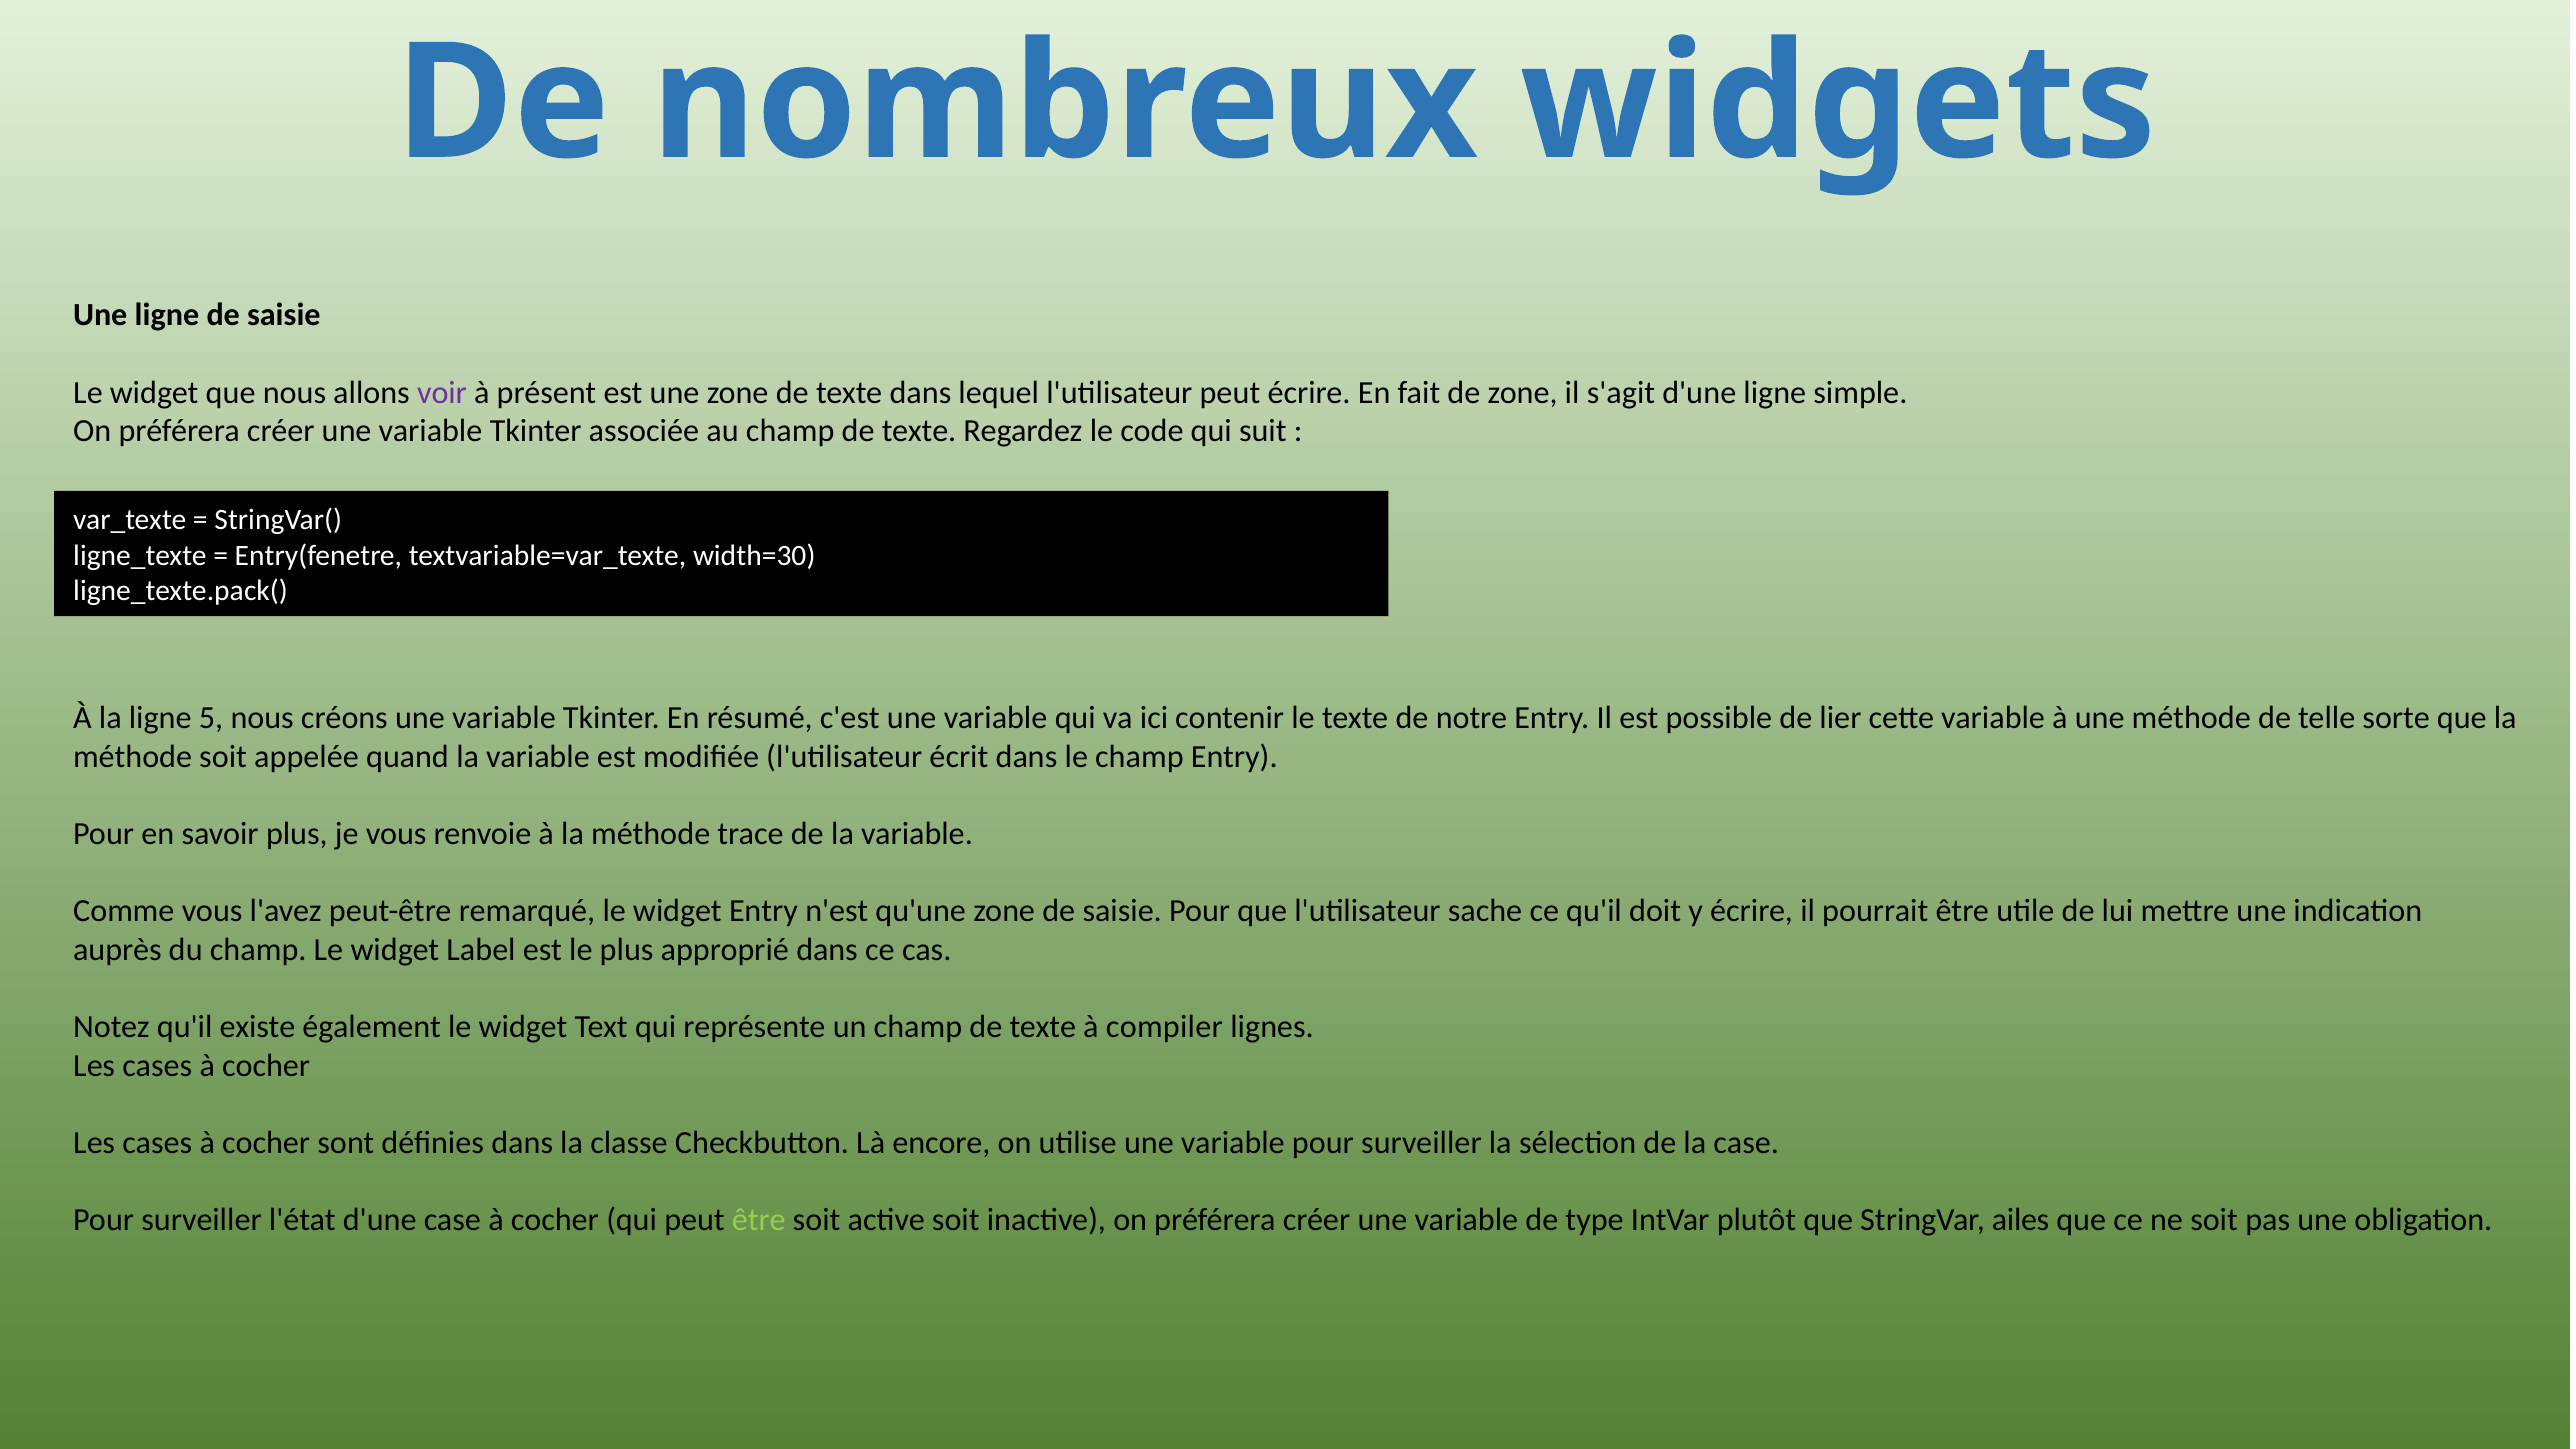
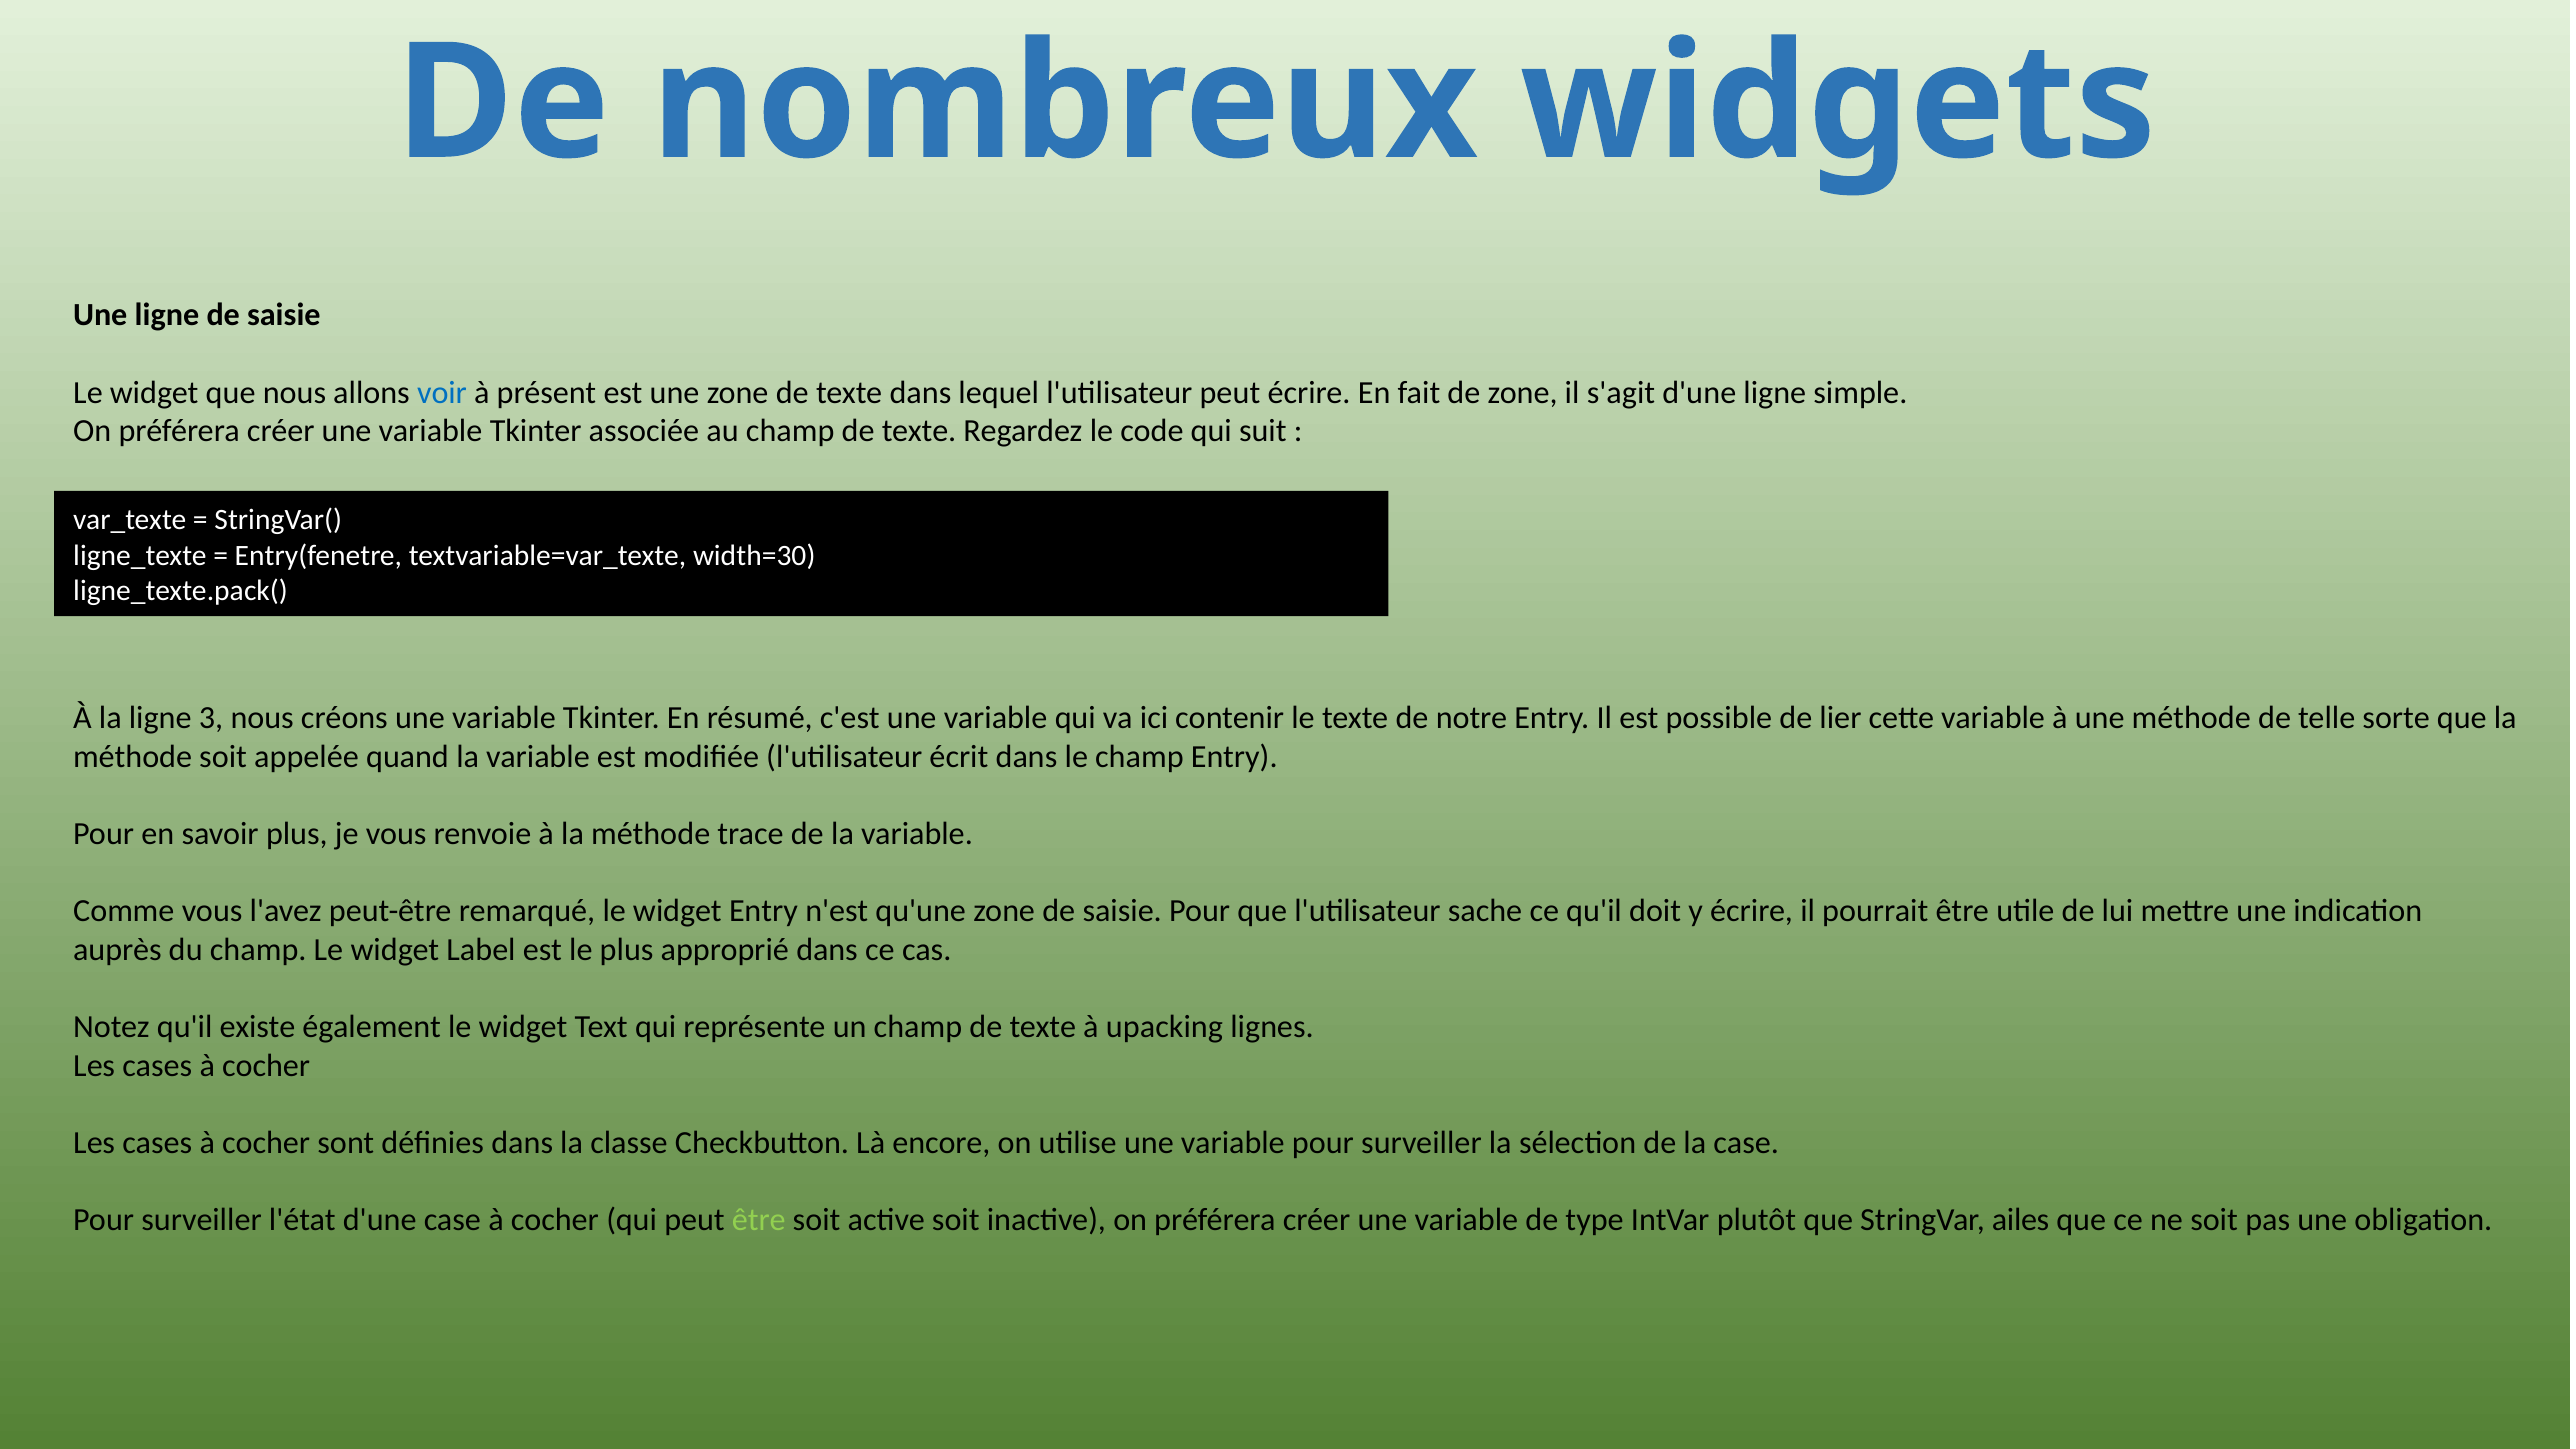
voir colour: purple -> blue (442, 393)
5: 5 -> 3 (211, 718)
compiler: compiler -> upacking (1165, 1027)
